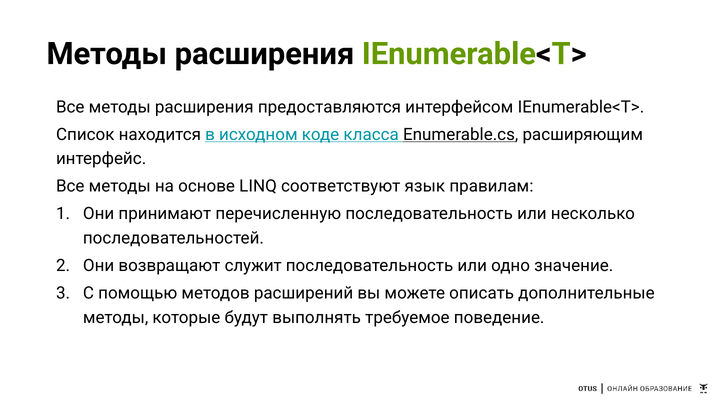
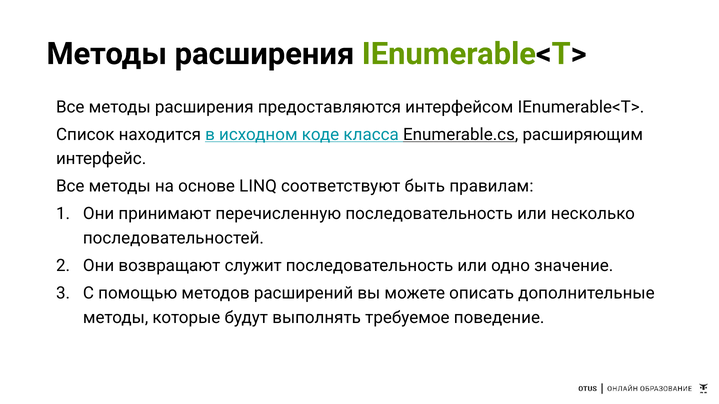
язык: язык -> быть (425, 187)
